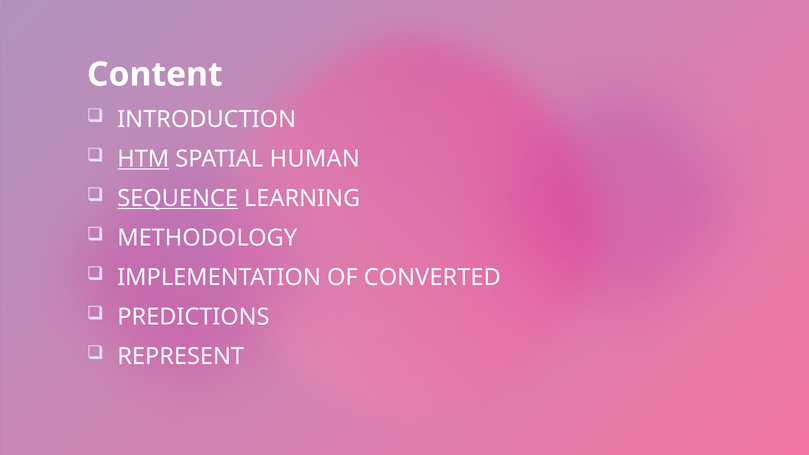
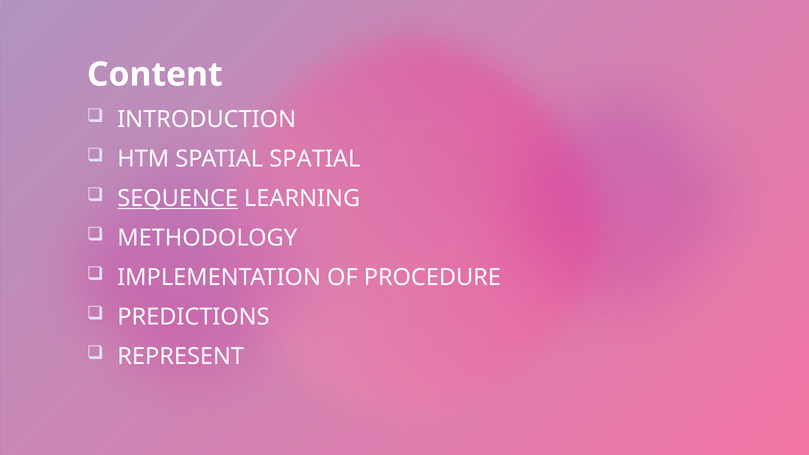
HTM underline: present -> none (143, 159)
SPATIAL HUMAN: HUMAN -> SPATIAL (315, 159)
CONVERTED: CONVERTED -> PROCEDURE (432, 277)
